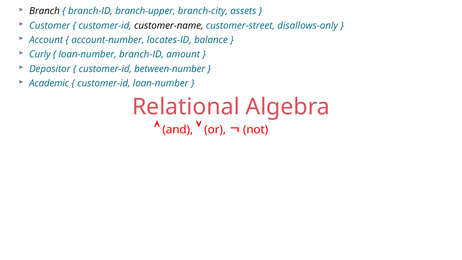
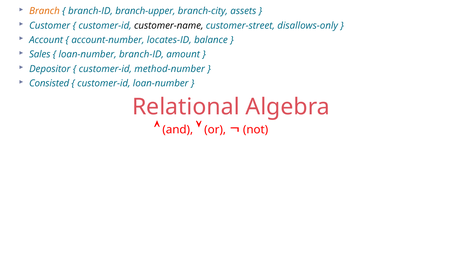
Branch colour: black -> orange (44, 11)
Curly: Curly -> Sales (40, 54)
between-number: between-number -> method-number (170, 69)
Academic: Academic -> Consisted (49, 83)
